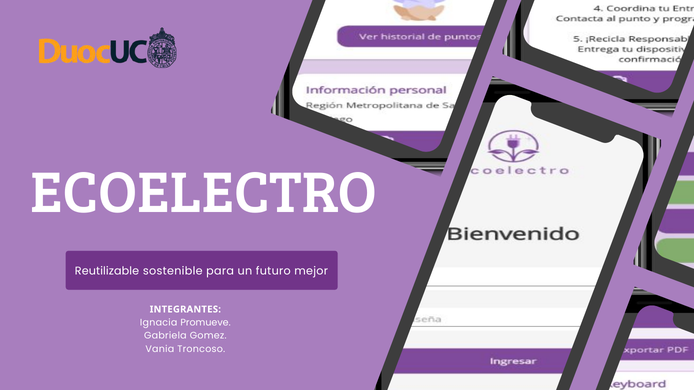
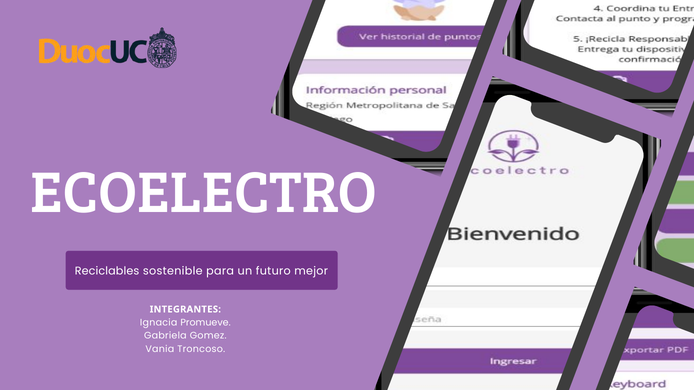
Reutilizable: Reutilizable -> Reciclables (107, 272)
